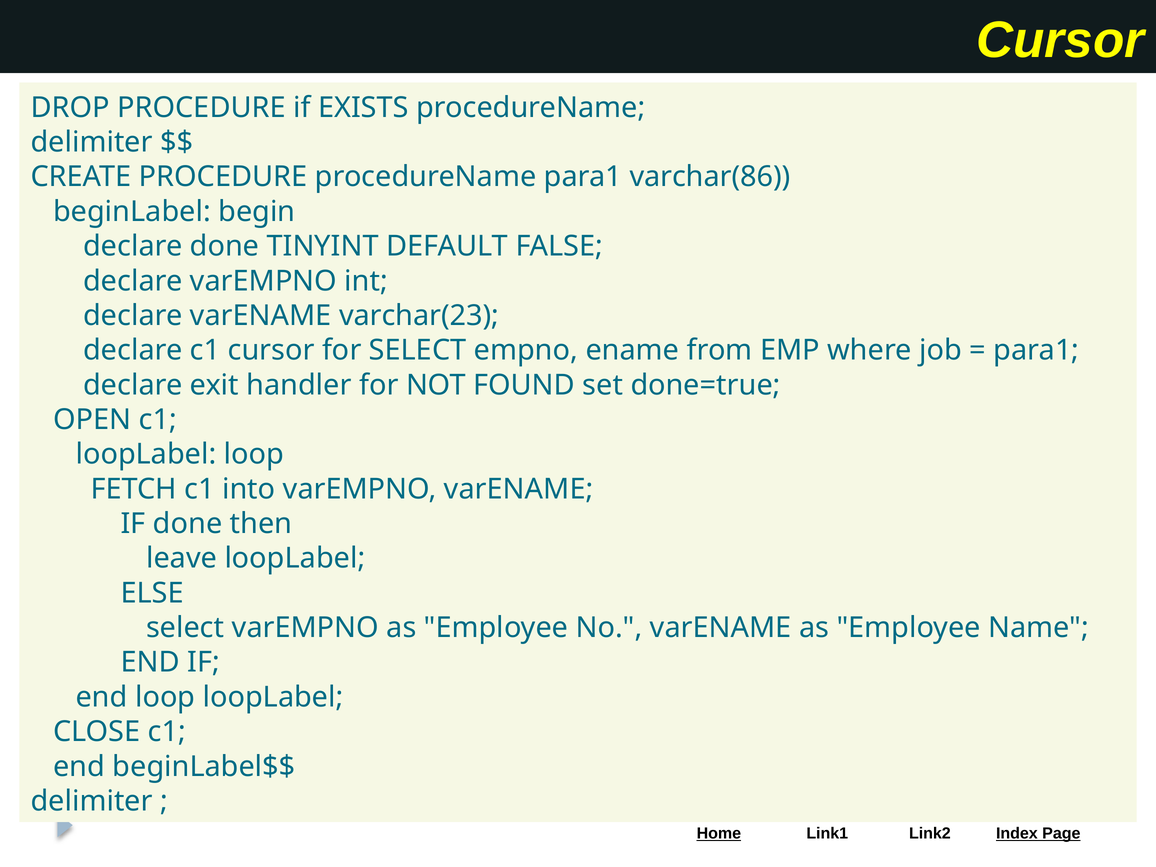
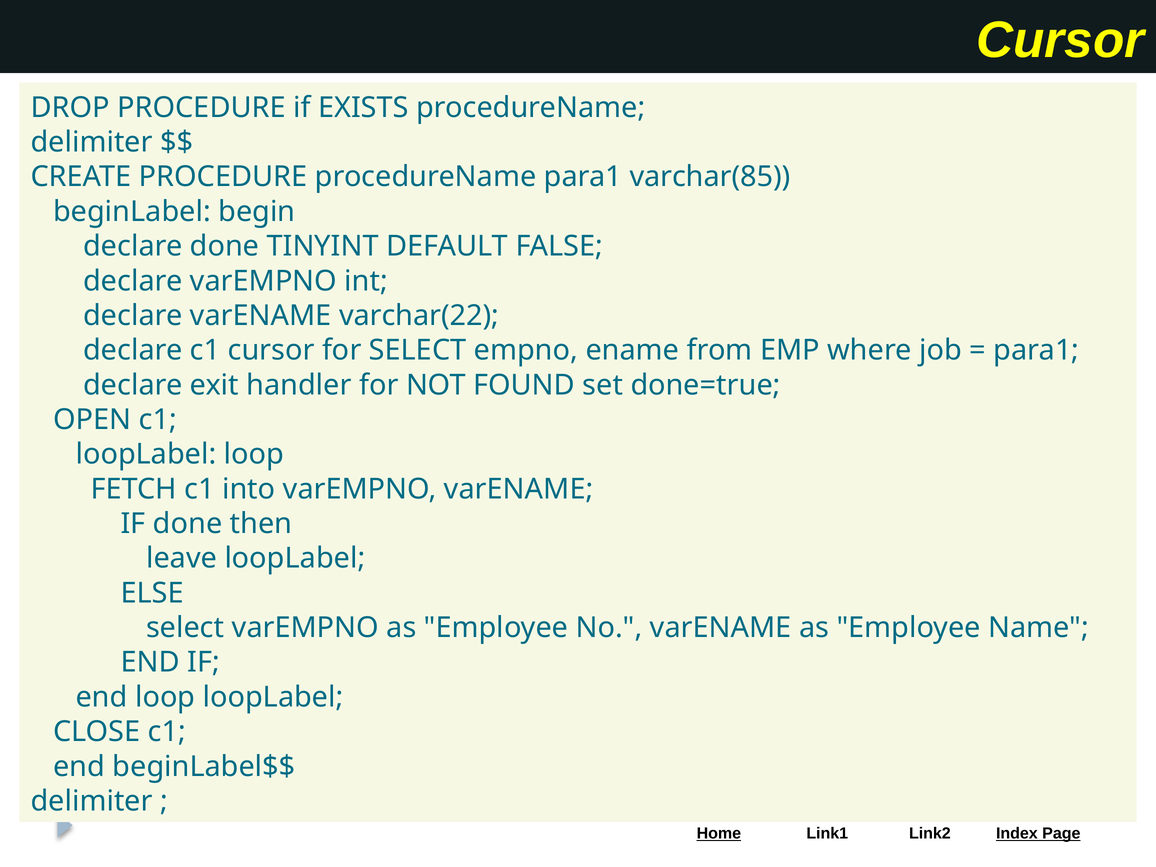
varchar(86: varchar(86 -> varchar(85 (710, 177)
varchar(23: varchar(23 -> varchar(22 (419, 316)
